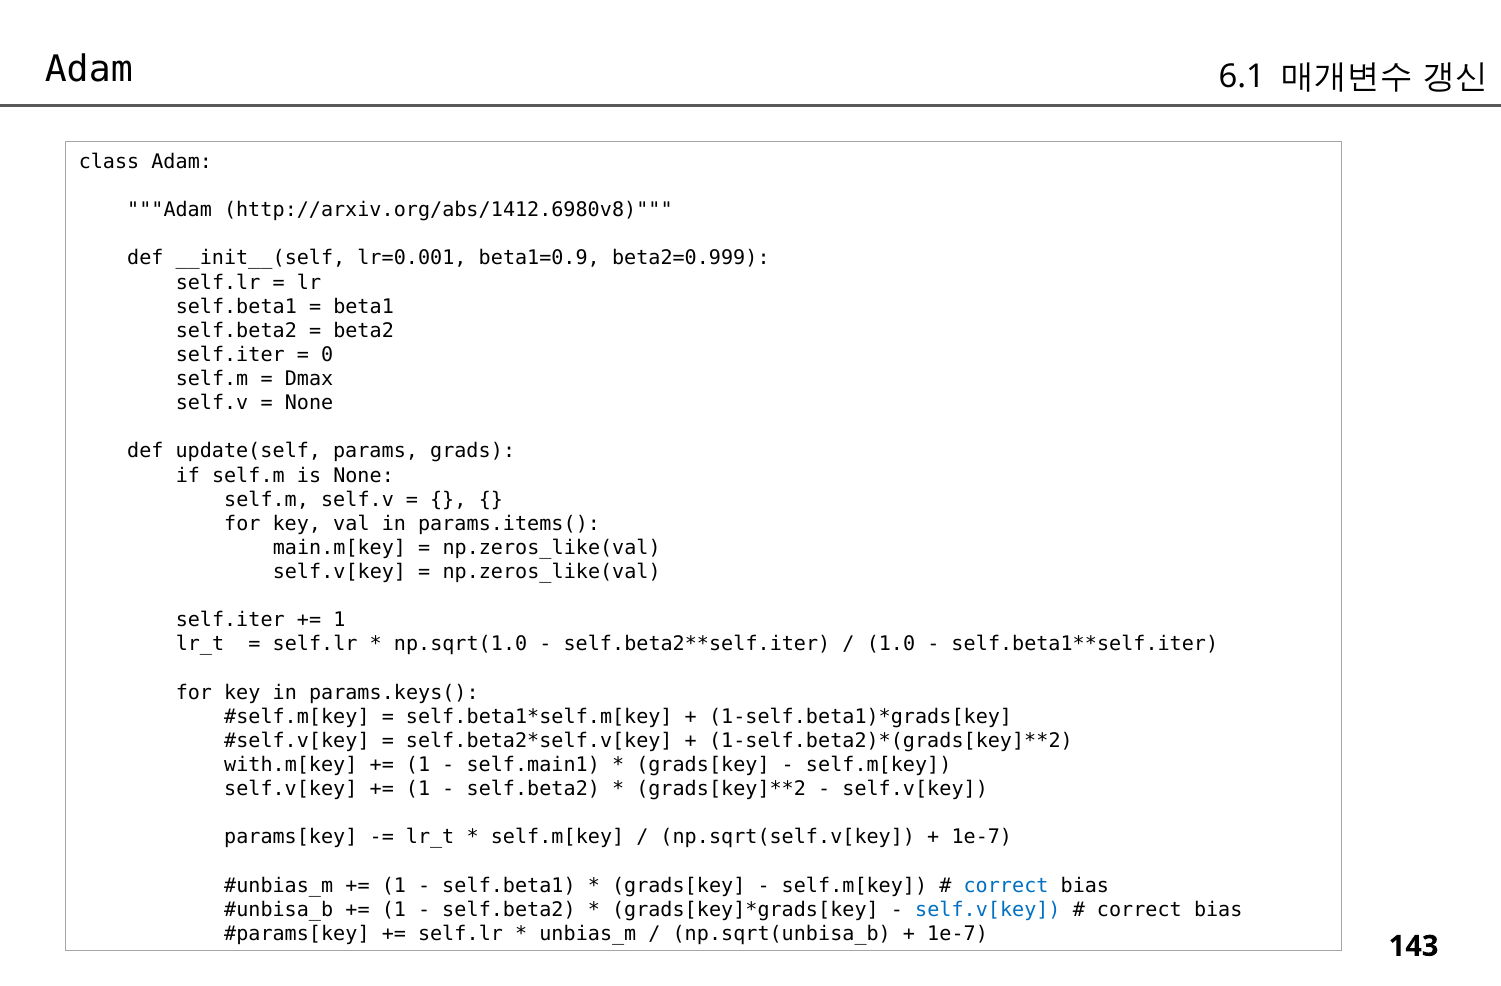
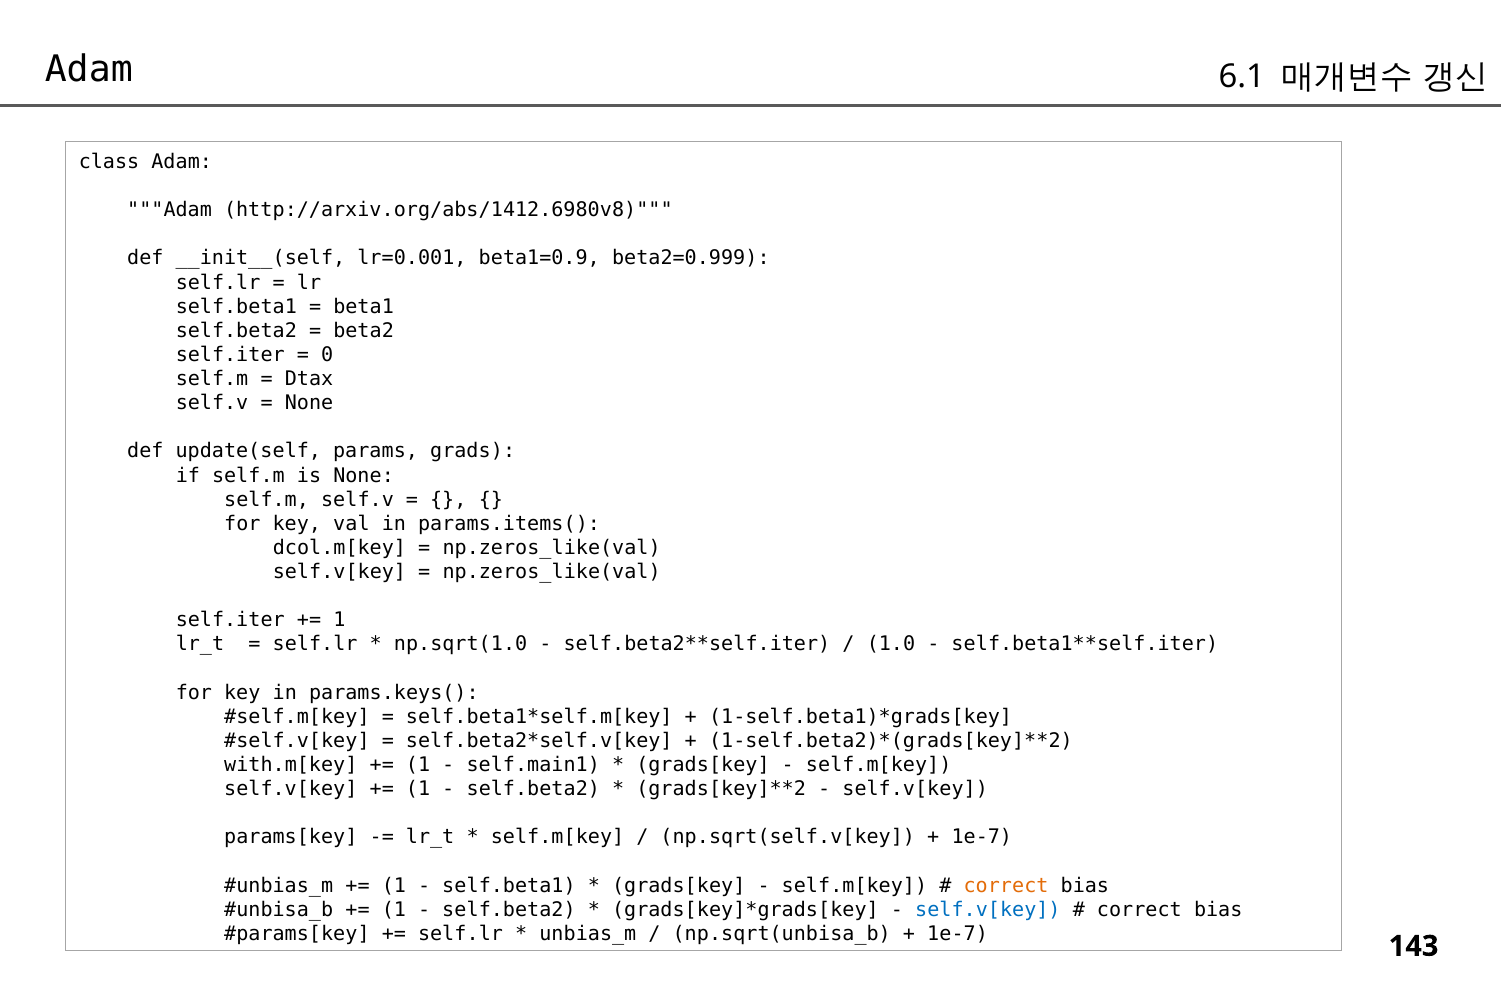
Dmax: Dmax -> Dtax (309, 379)
main.m[key: main.m[key -> dcol.m[key (339, 548)
correct colour: blue -> orange (1006, 885)
